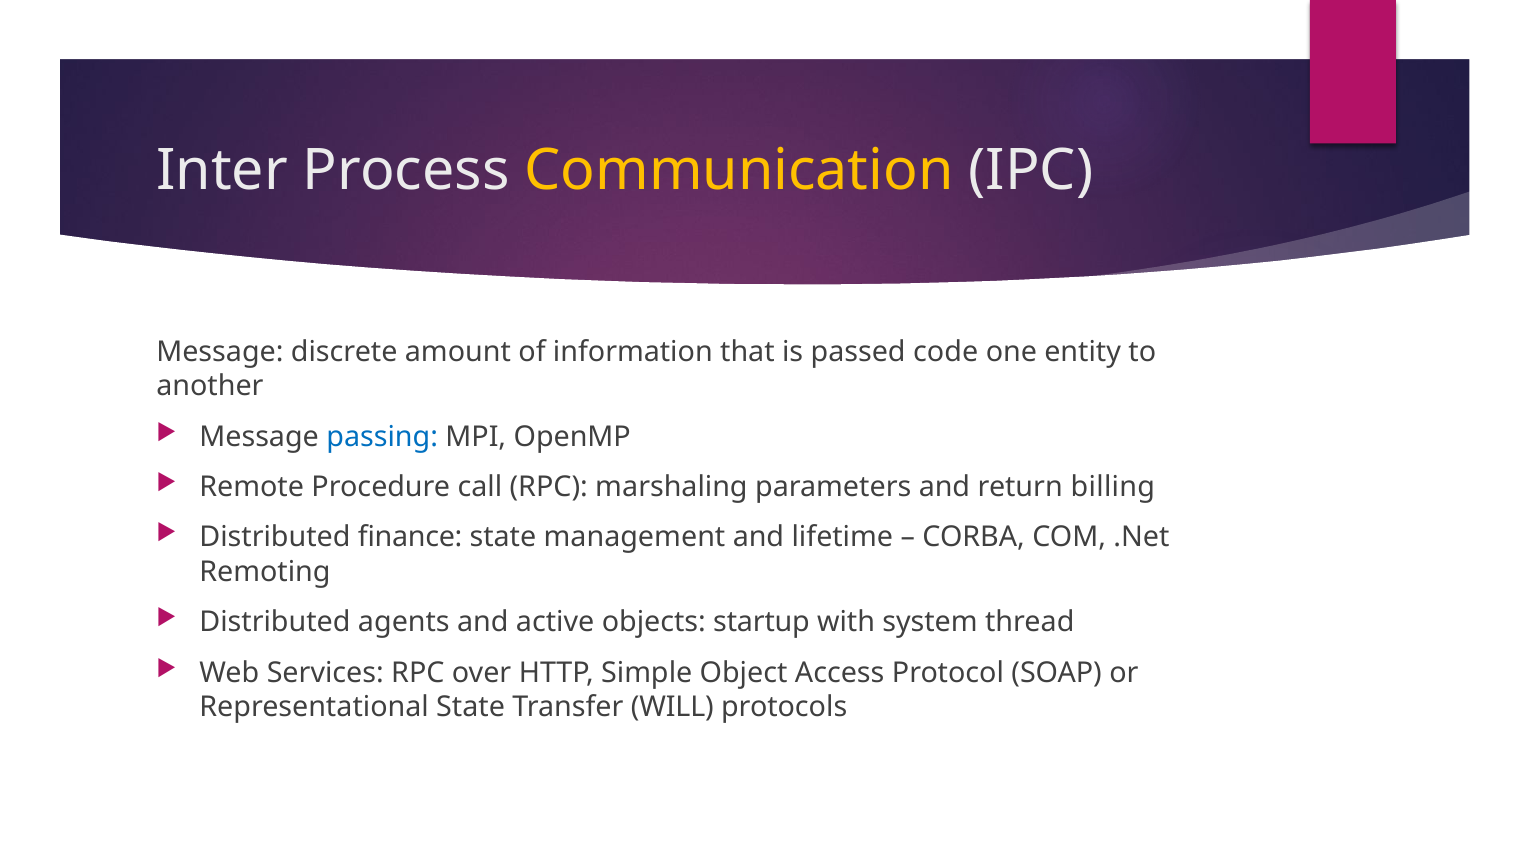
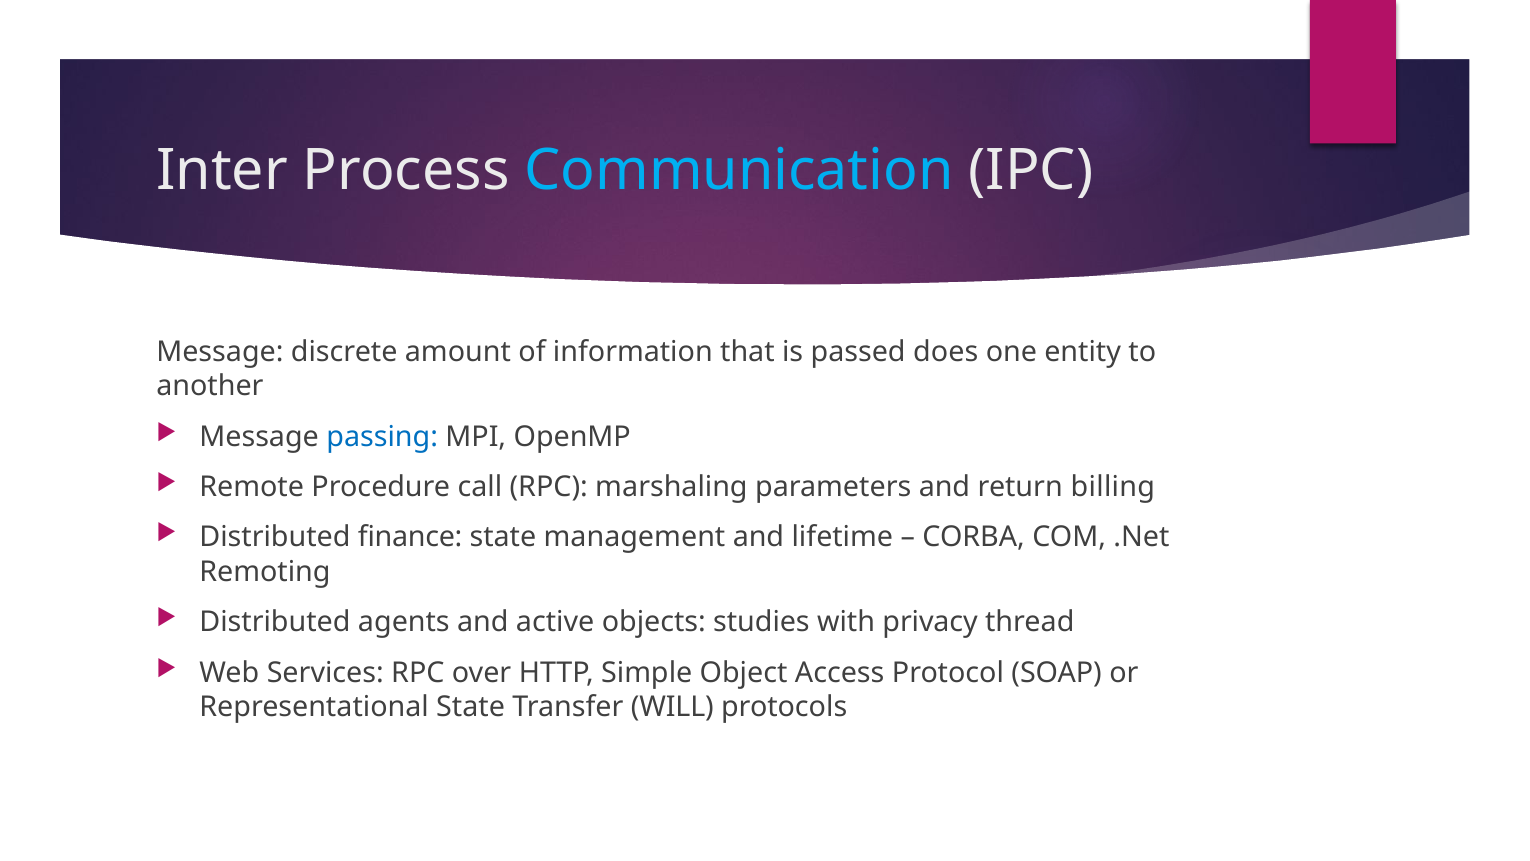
Communication colour: yellow -> light blue (739, 171)
code: code -> does (946, 352)
startup: startup -> studies (761, 622)
system: system -> privacy (930, 622)
